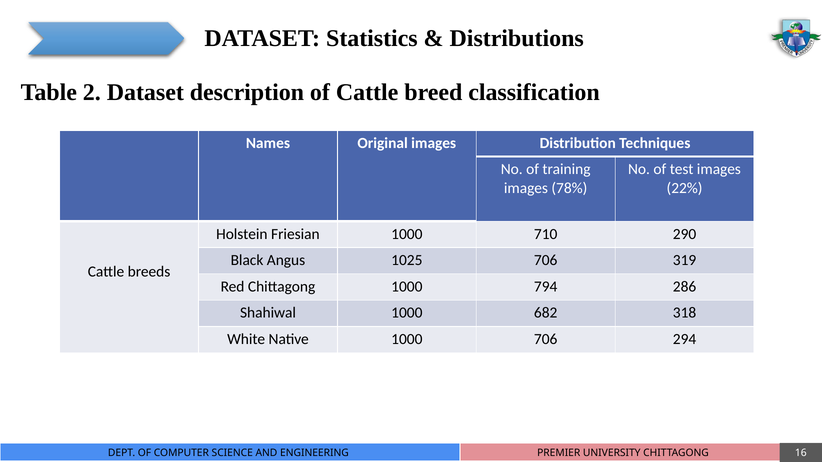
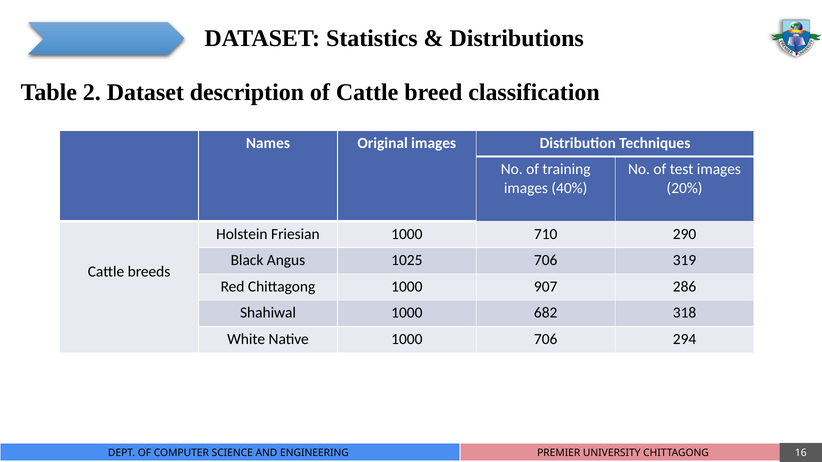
78%: 78% -> 40% (569, 188)
22%: 22% -> 20% (685, 188)
794: 794 -> 907 (546, 287)
